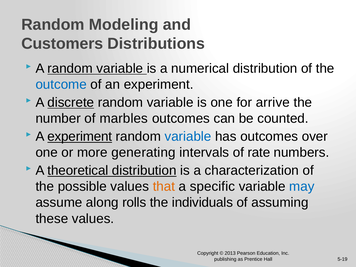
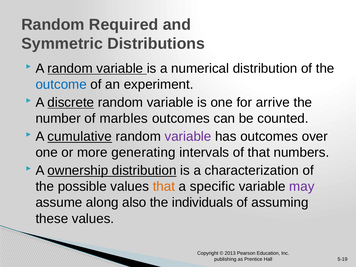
Modeling: Modeling -> Required (124, 25)
Customers: Customers -> Symmetric (62, 44)
A experiment: experiment -> cumulative (80, 136)
variable colour: blue -> purple (188, 136)
of rate: rate -> that (259, 153)
theoretical: theoretical -> ownership (78, 171)
may colour: blue -> purple (302, 187)
rolls: rolls -> also (134, 203)
